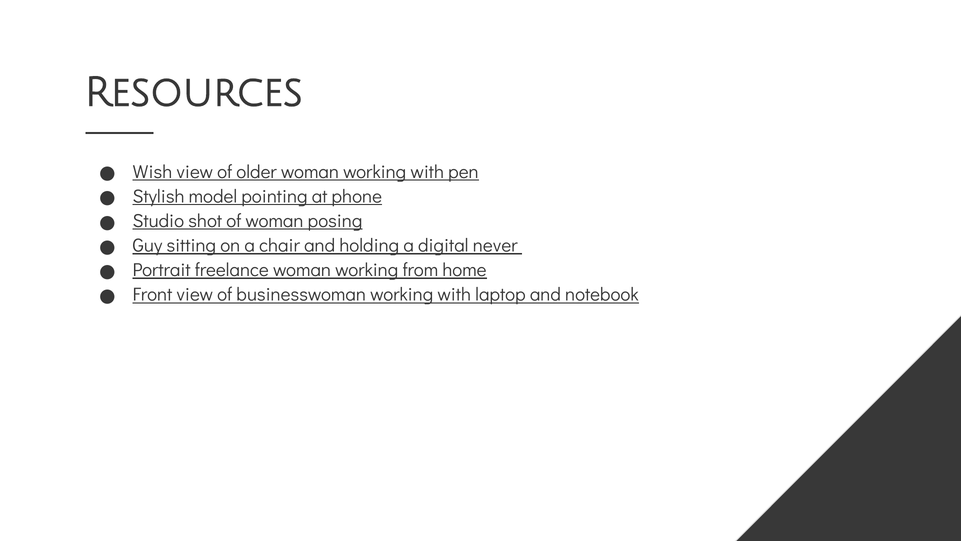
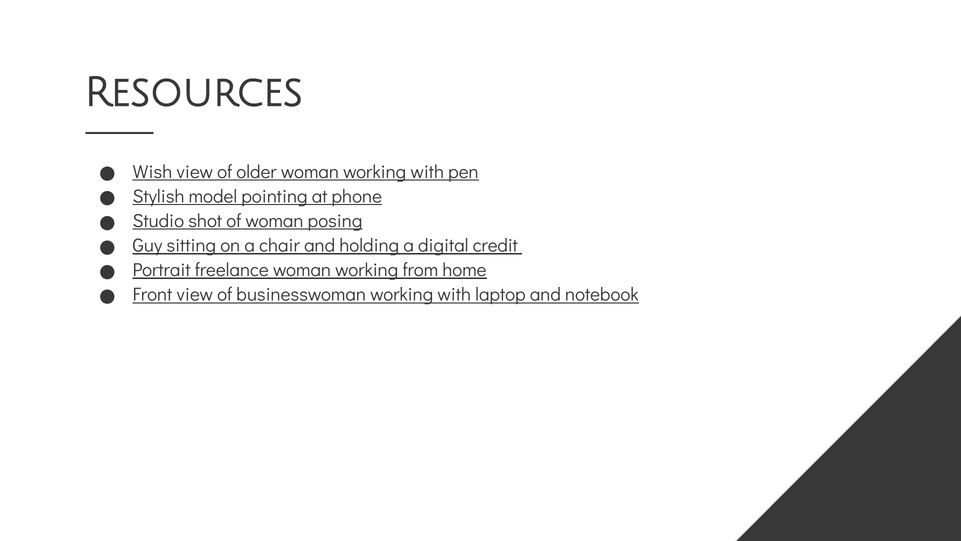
never: never -> credit (495, 245)
